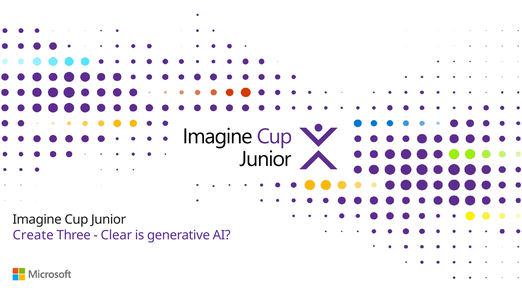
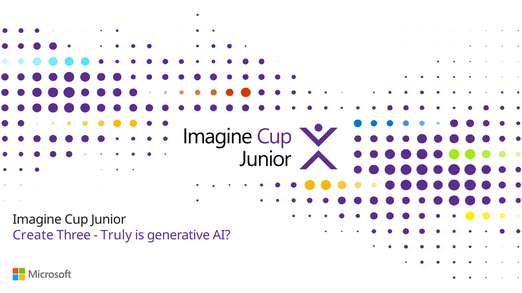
Clear: Clear -> Truly (116, 236)
